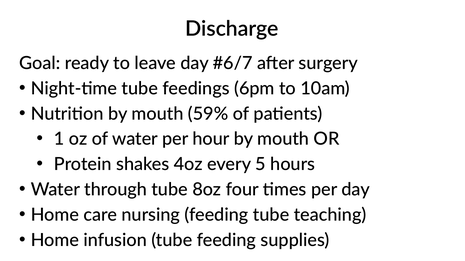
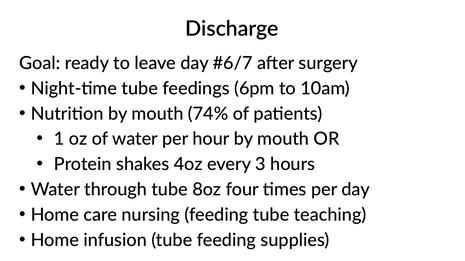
59%: 59% -> 74% (208, 114)
5: 5 -> 3 (260, 165)
